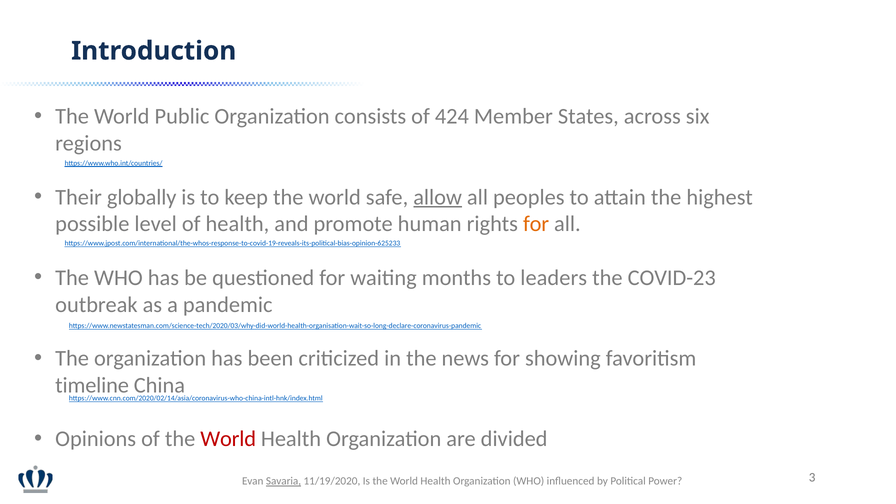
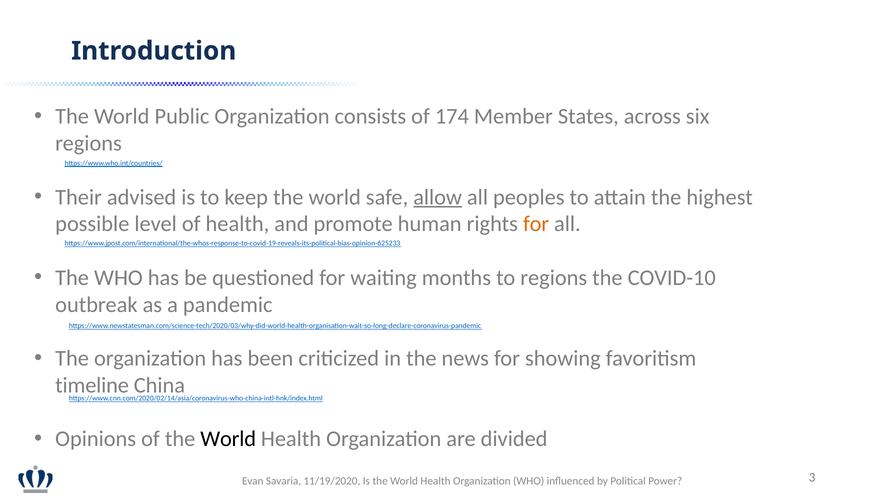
424: 424 -> 174 (452, 116)
globally: globally -> advised (142, 197)
to leaders: leaders -> regions (554, 278)
COVID-23: COVID-23 -> COVID-10 (672, 278)
World colour: red -> black (228, 439)
Savaria underline: present -> none (284, 481)
